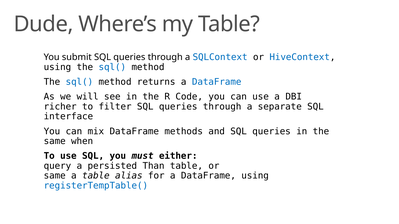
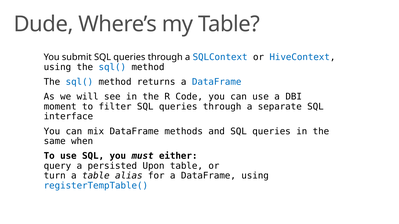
richer: richer -> moment (60, 107)
Than: Than -> Upon (154, 166)
same: same -> turn (55, 176)
